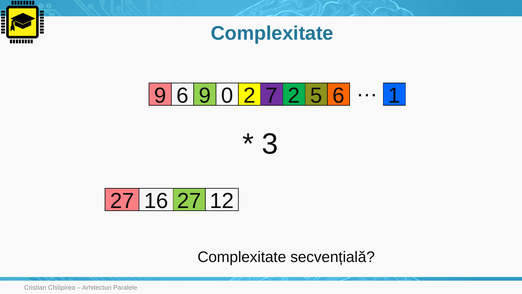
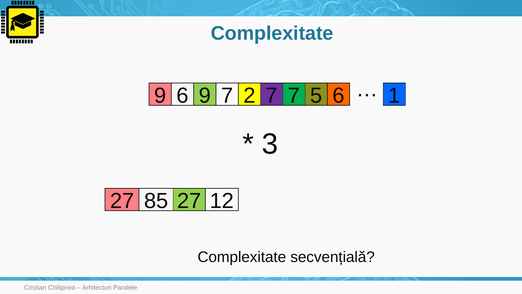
9 0: 0 -> 7 (227, 95)
7 2: 2 -> 7 (294, 95)
16: 16 -> 85 (156, 201)
